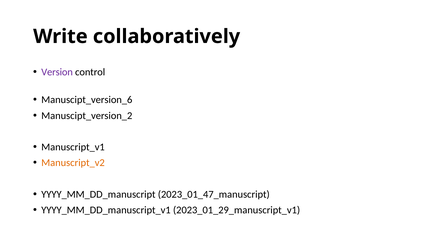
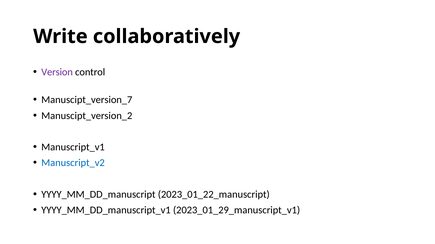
Manuscipt_version_6: Manuscipt_version_6 -> Manuscipt_version_7 (87, 100)
Manuscript_v2 colour: orange -> blue (73, 163)
2023_01_47_manuscript: 2023_01_47_manuscript -> 2023_01_22_manuscript (214, 195)
